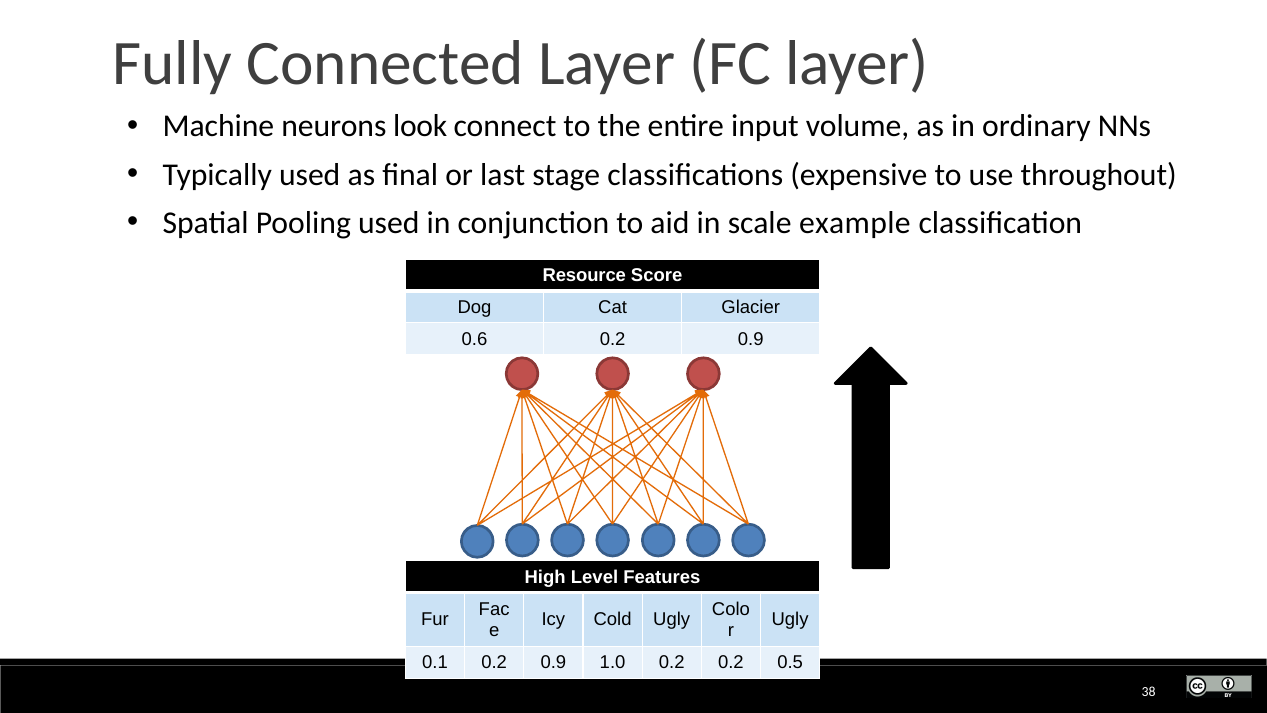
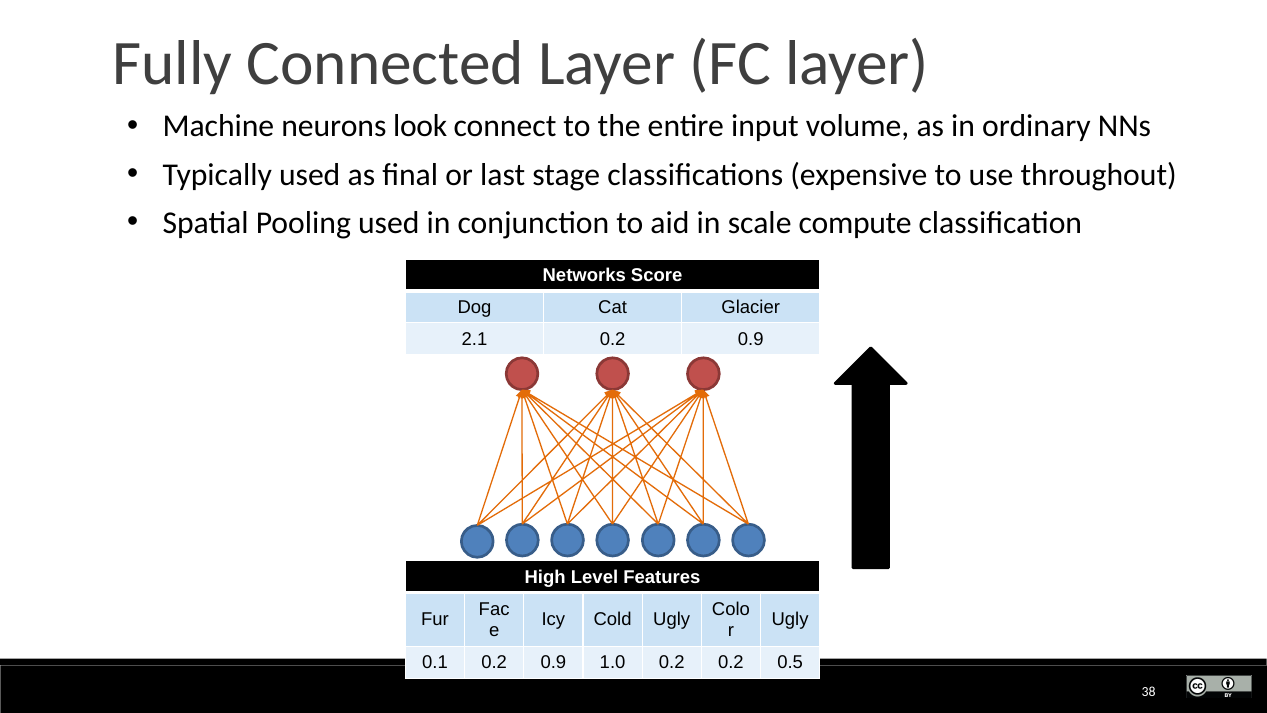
example: example -> compute (855, 223)
Resource: Resource -> Networks (584, 275)
0.6: 0.6 -> 2.1 (474, 339)
